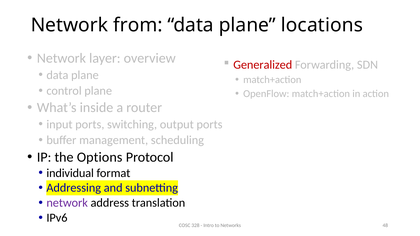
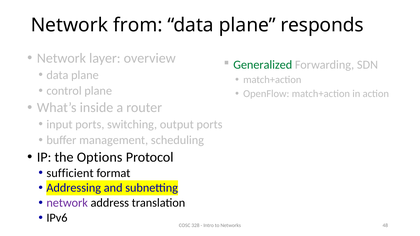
locations: locations -> responds (322, 25)
Generalized colour: red -> green (263, 65)
individual: individual -> sufficient (70, 173)
